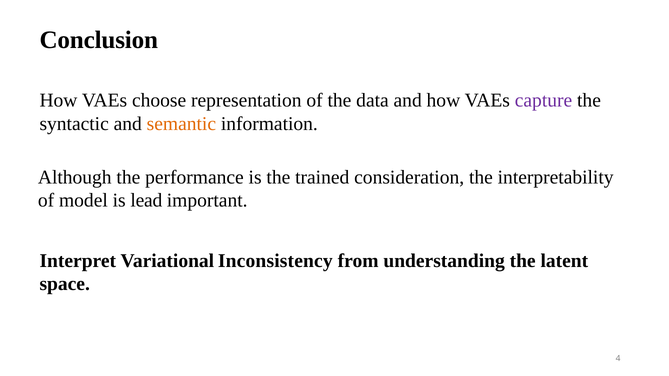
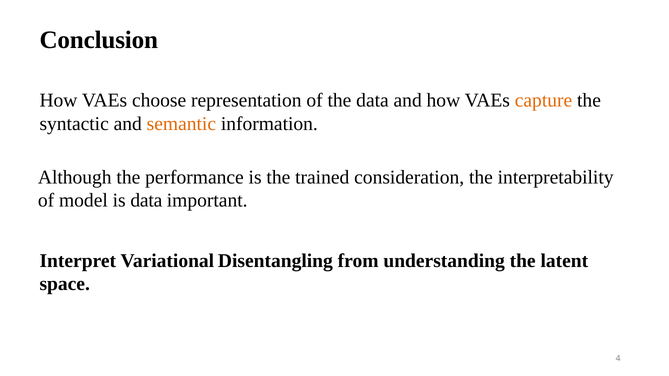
capture colour: purple -> orange (544, 100)
is lead: lead -> data (146, 201)
Inconsistency: Inconsistency -> Disentangling (275, 261)
